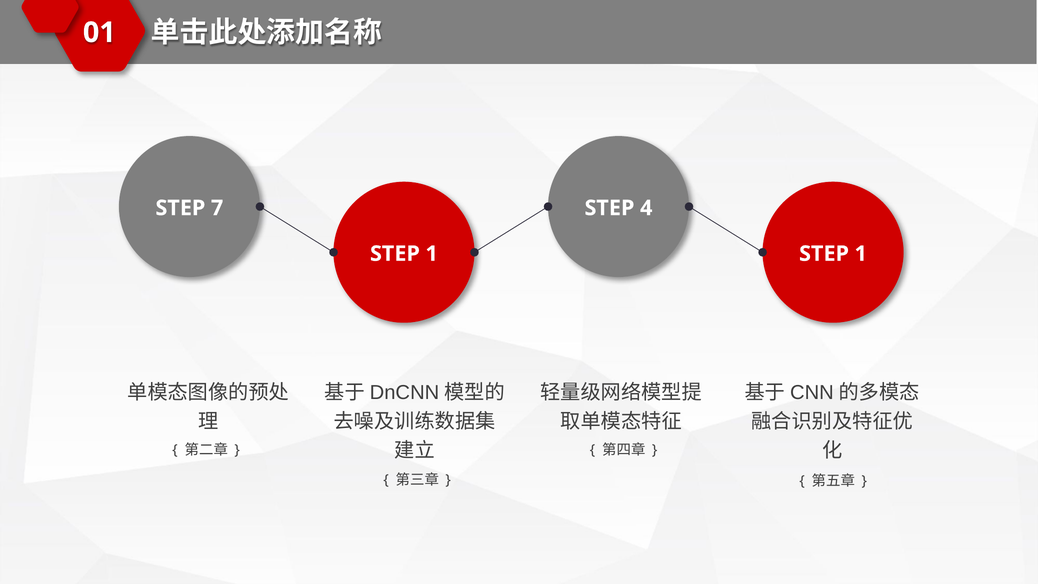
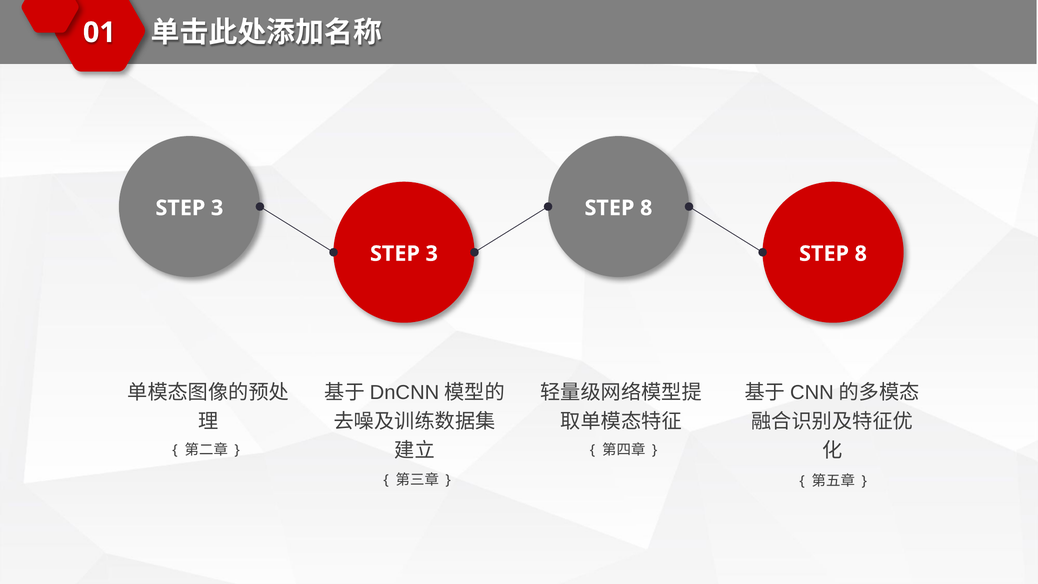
7: 7 -> 3 (217, 208)
4: 4 -> 8 (646, 208)
1: 1 -> 3 (432, 254)
1: 1 -> 8 (861, 254)
